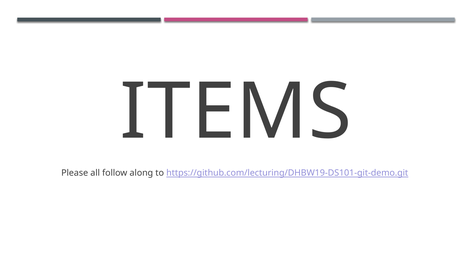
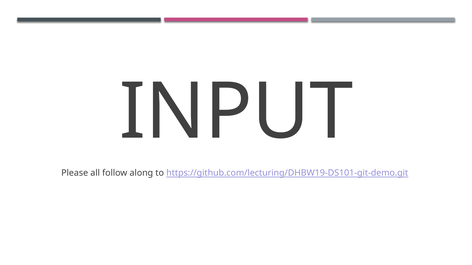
ITEMS: ITEMS -> INPUT (236, 112)
